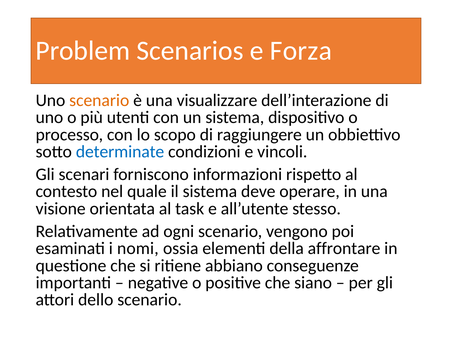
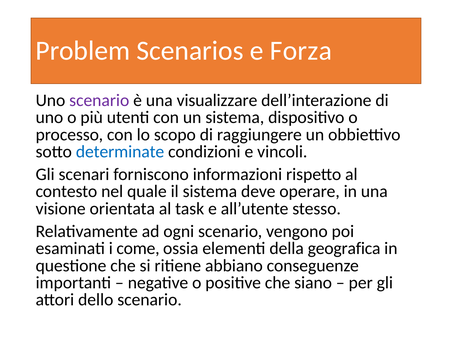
scenario colour: orange -> purple (99, 100)
nomi: nomi -> come (138, 248)
affrontare: affrontare -> geografica (344, 248)
